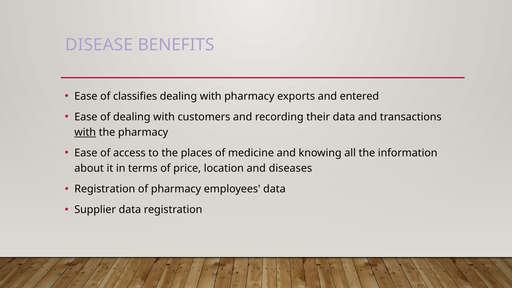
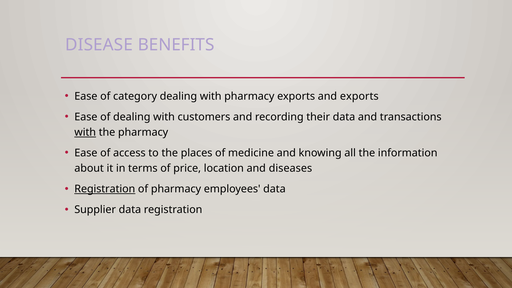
classifies: classifies -> category (135, 96)
and entered: entered -> exports (359, 96)
Registration underline: none -> present (105, 189)
